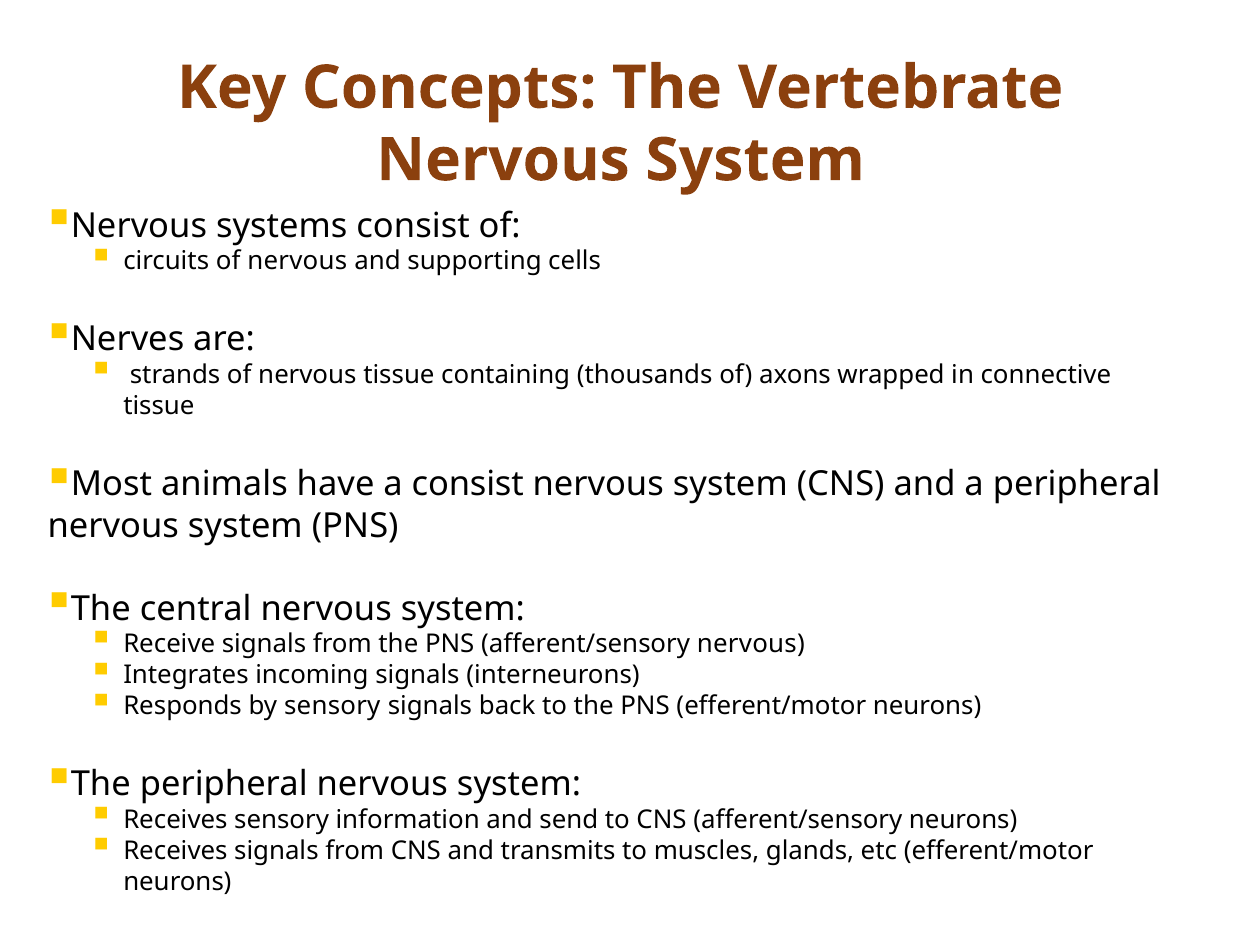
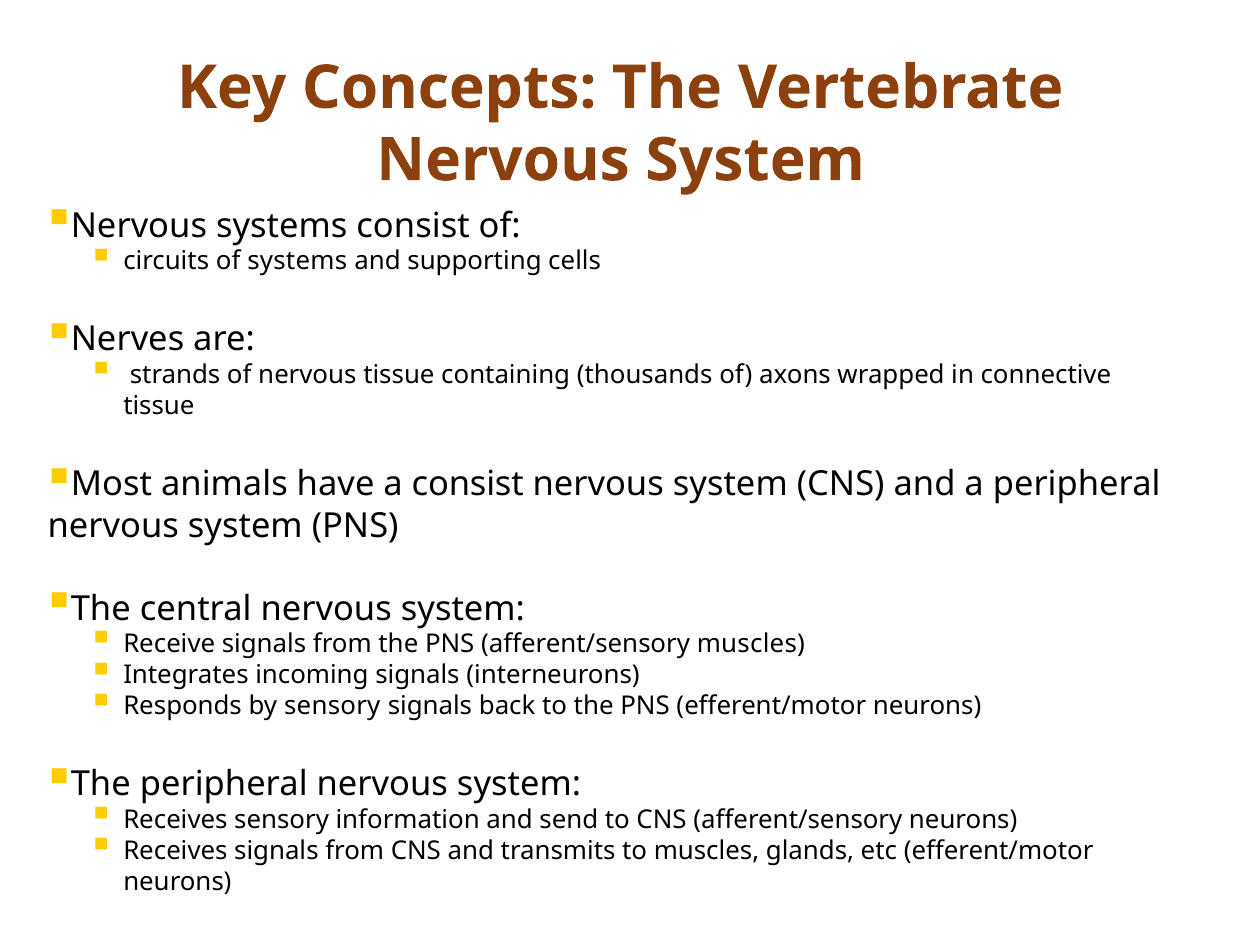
circuits of nervous: nervous -> systems (297, 261)
afferent/sensory nervous: nervous -> muscles (751, 644)
